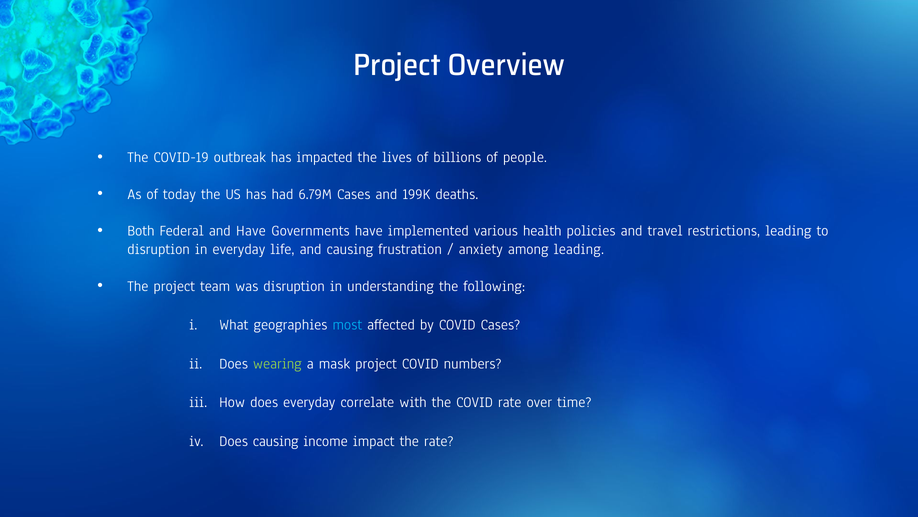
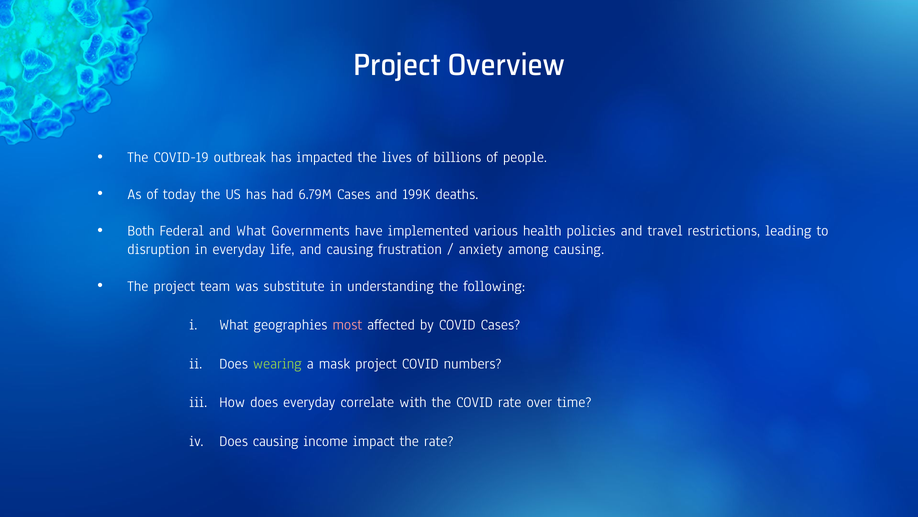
and Have: Have -> What (251, 231)
among leading: leading -> causing (579, 249)
was disruption: disruption -> substitute (294, 286)
most colour: light blue -> pink (347, 324)
